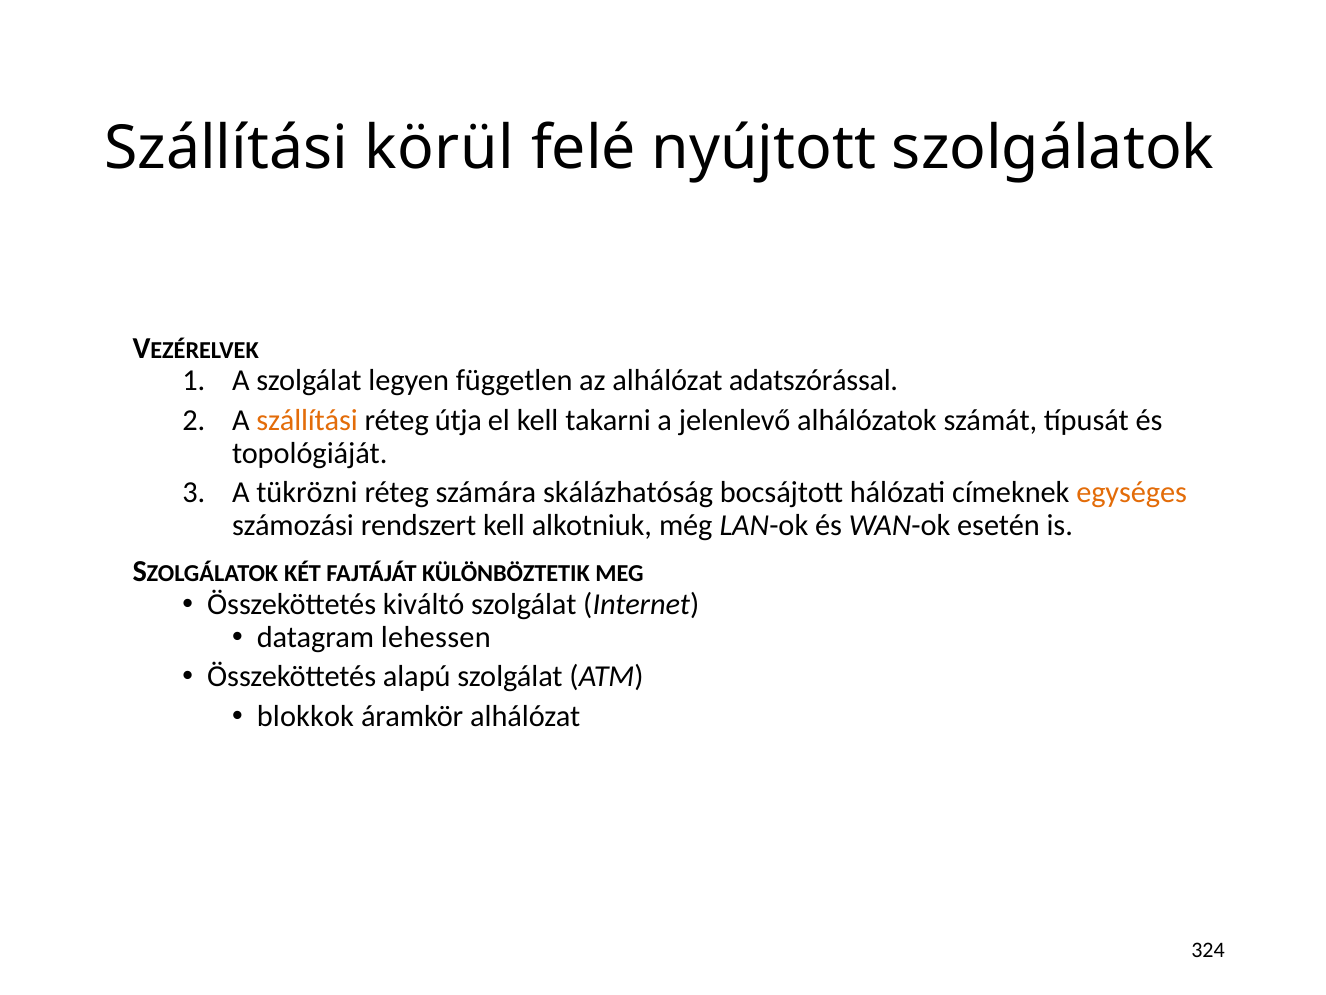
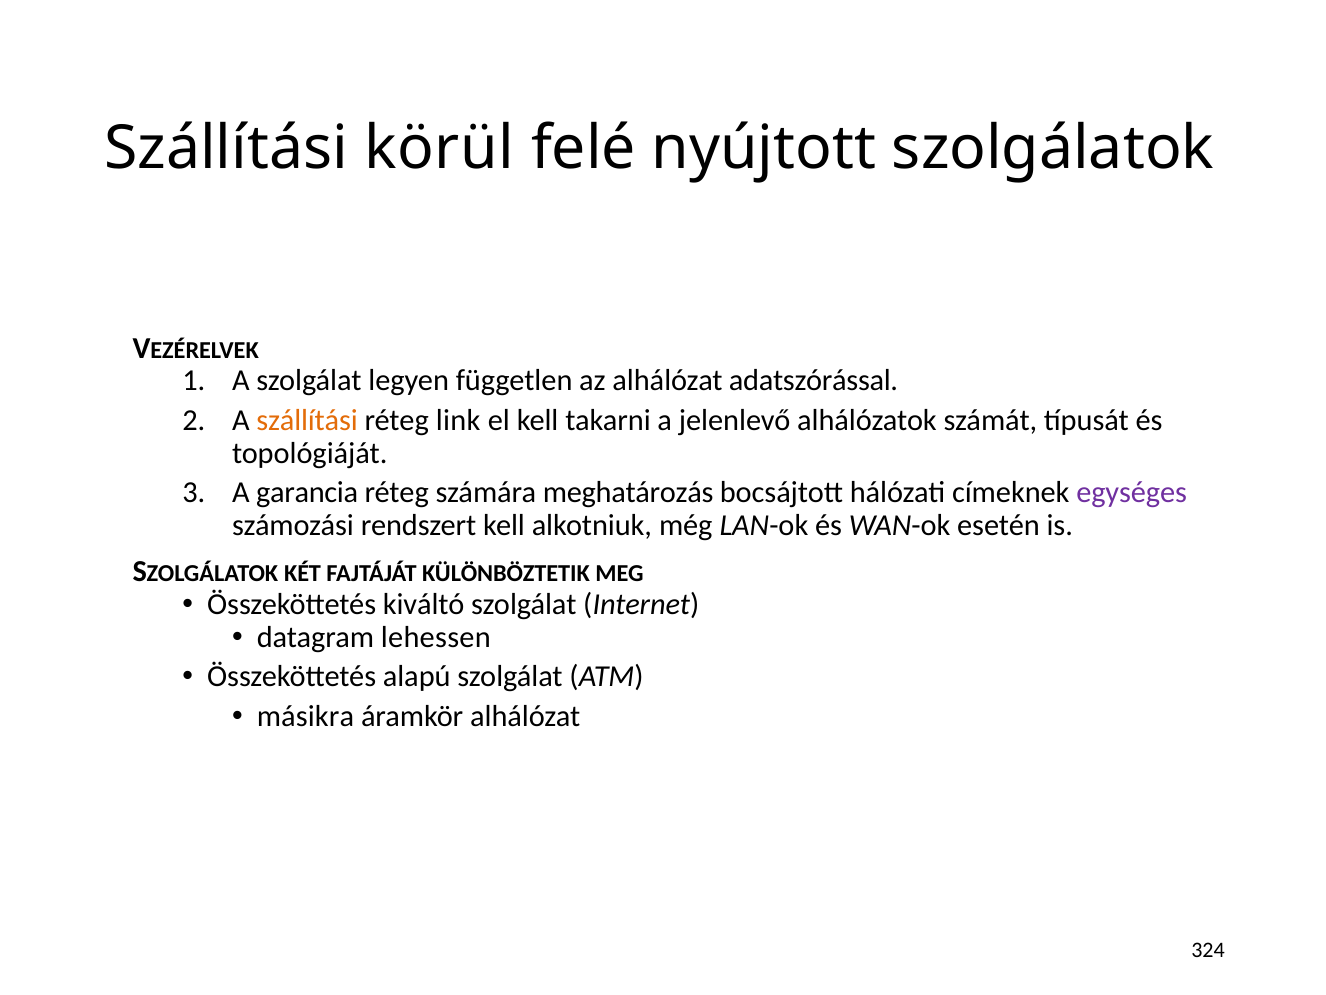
útja: útja -> link (458, 420)
tükrözni: tükrözni -> garancia (307, 492)
skálázhatóság: skálázhatóság -> meghatározás (628, 492)
egységes colour: orange -> purple (1132, 492)
blokkok: blokkok -> másikra (305, 716)
